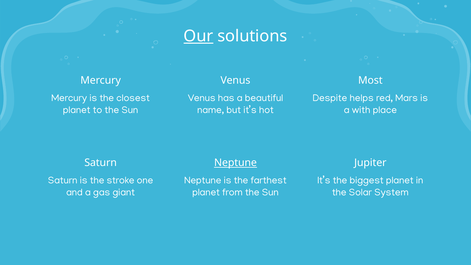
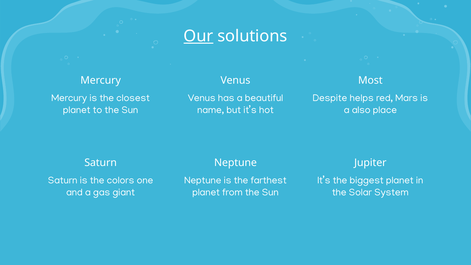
with: with -> also (361, 110)
Neptune underline: present -> none (235, 163)
stroke: stroke -> colors (121, 180)
